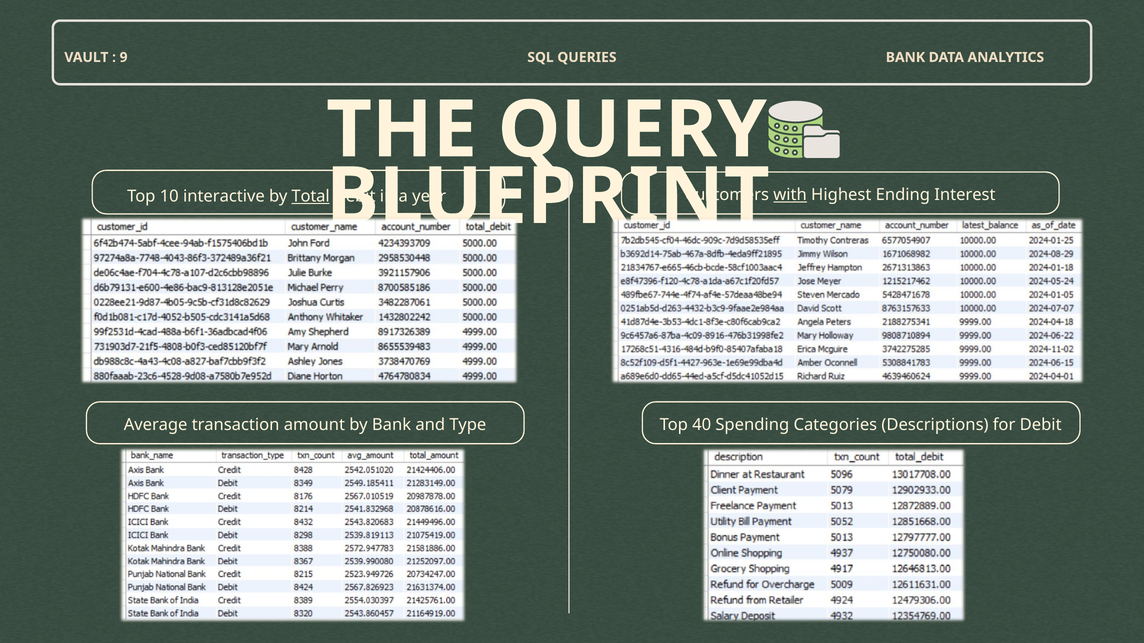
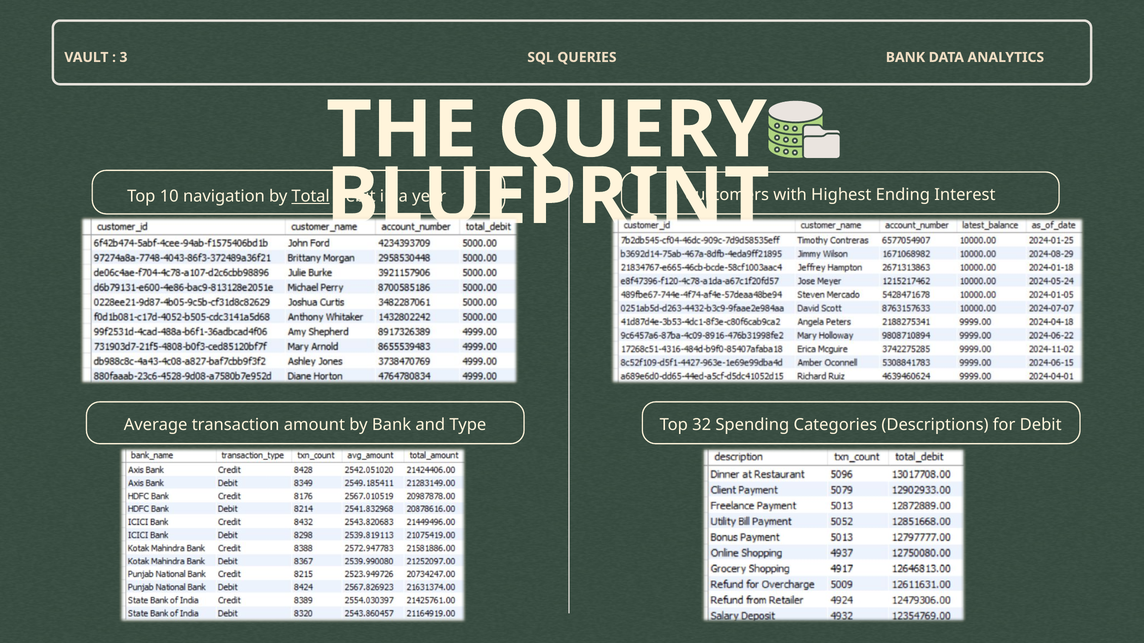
9: 9 -> 3 (124, 57)
with underline: present -> none (790, 195)
interactive: interactive -> navigation (224, 196)
40: 40 -> 32 (702, 425)
